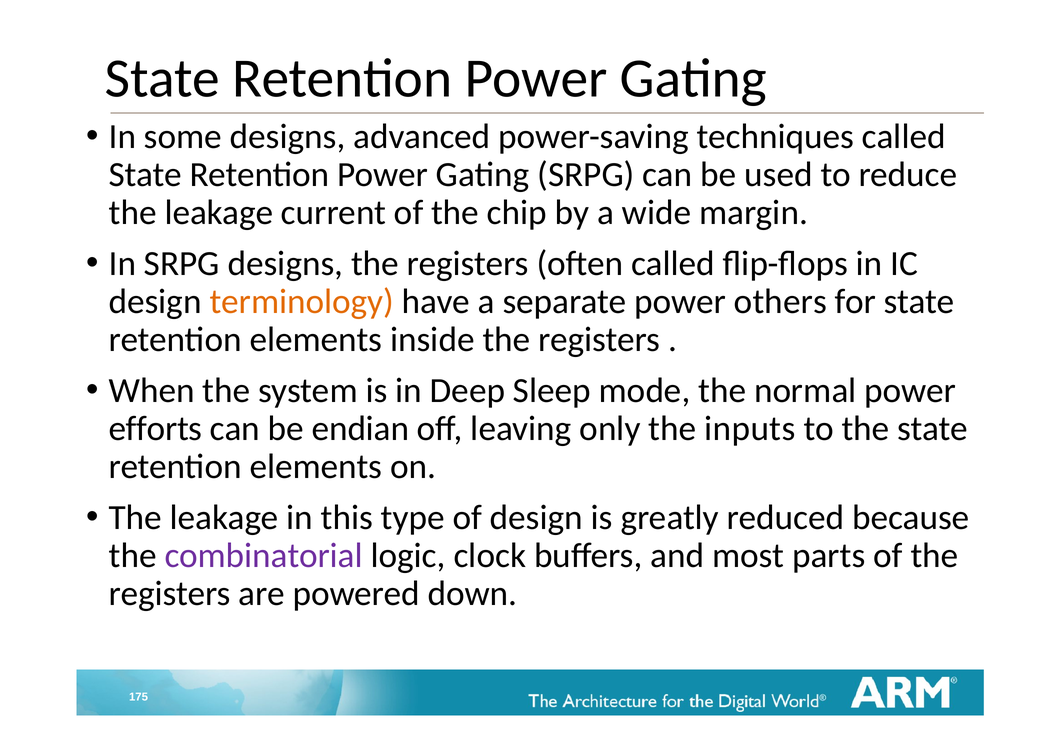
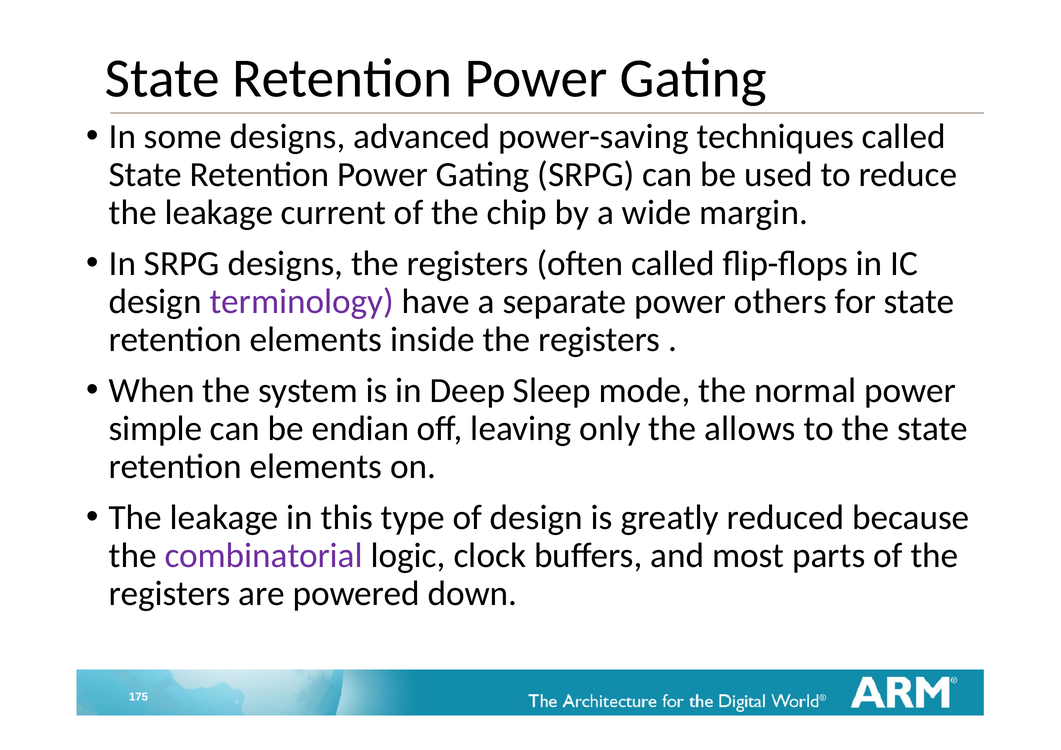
terminology colour: orange -> purple (302, 302)
efforts: efforts -> simple (155, 429)
inputs: inputs -> allows (750, 429)
